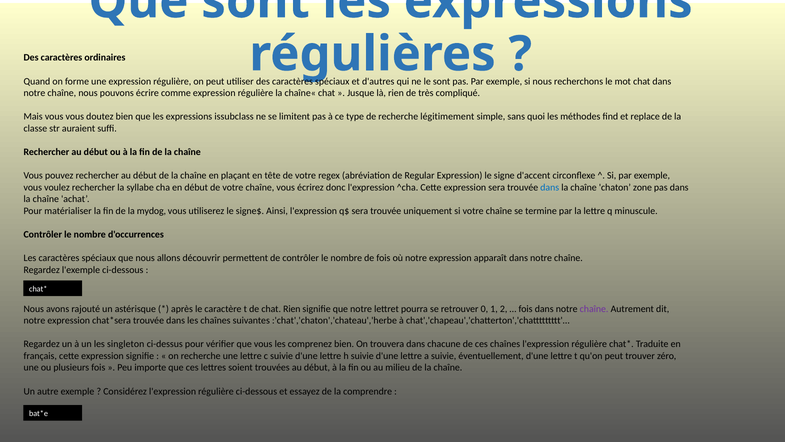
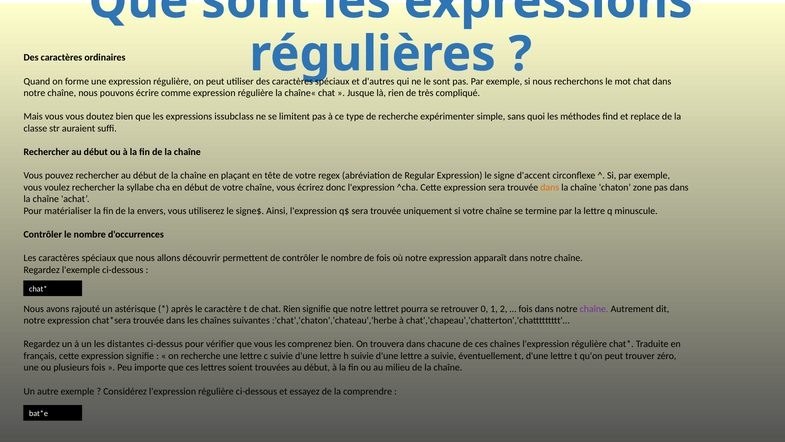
légitimement: légitimement -> expérimenter (447, 117)
dans colour: blue -> orange (550, 187)
mydog: mydog -> envers (151, 211)
singleton: singleton -> distantes (126, 344)
